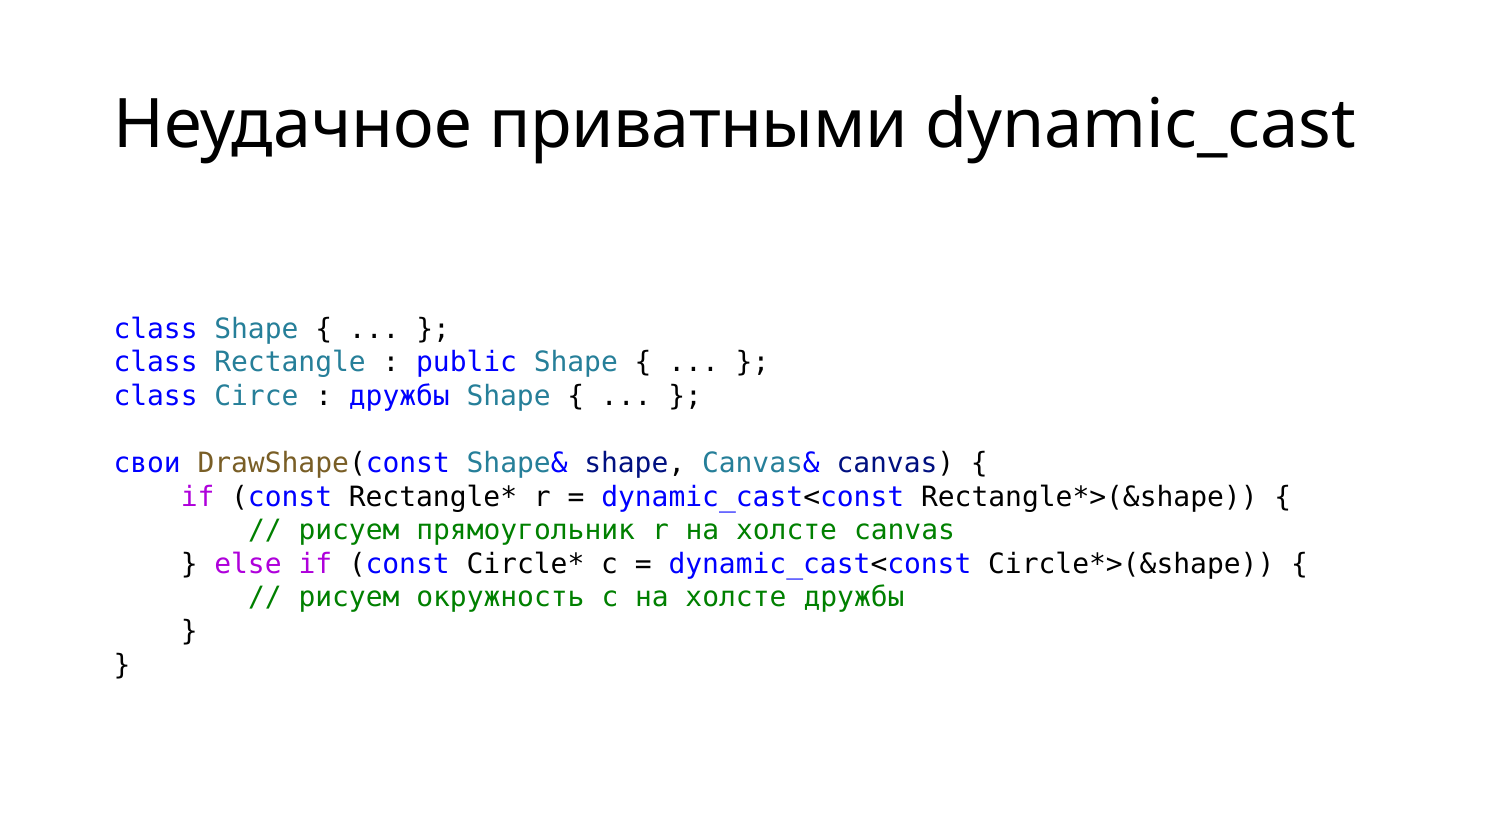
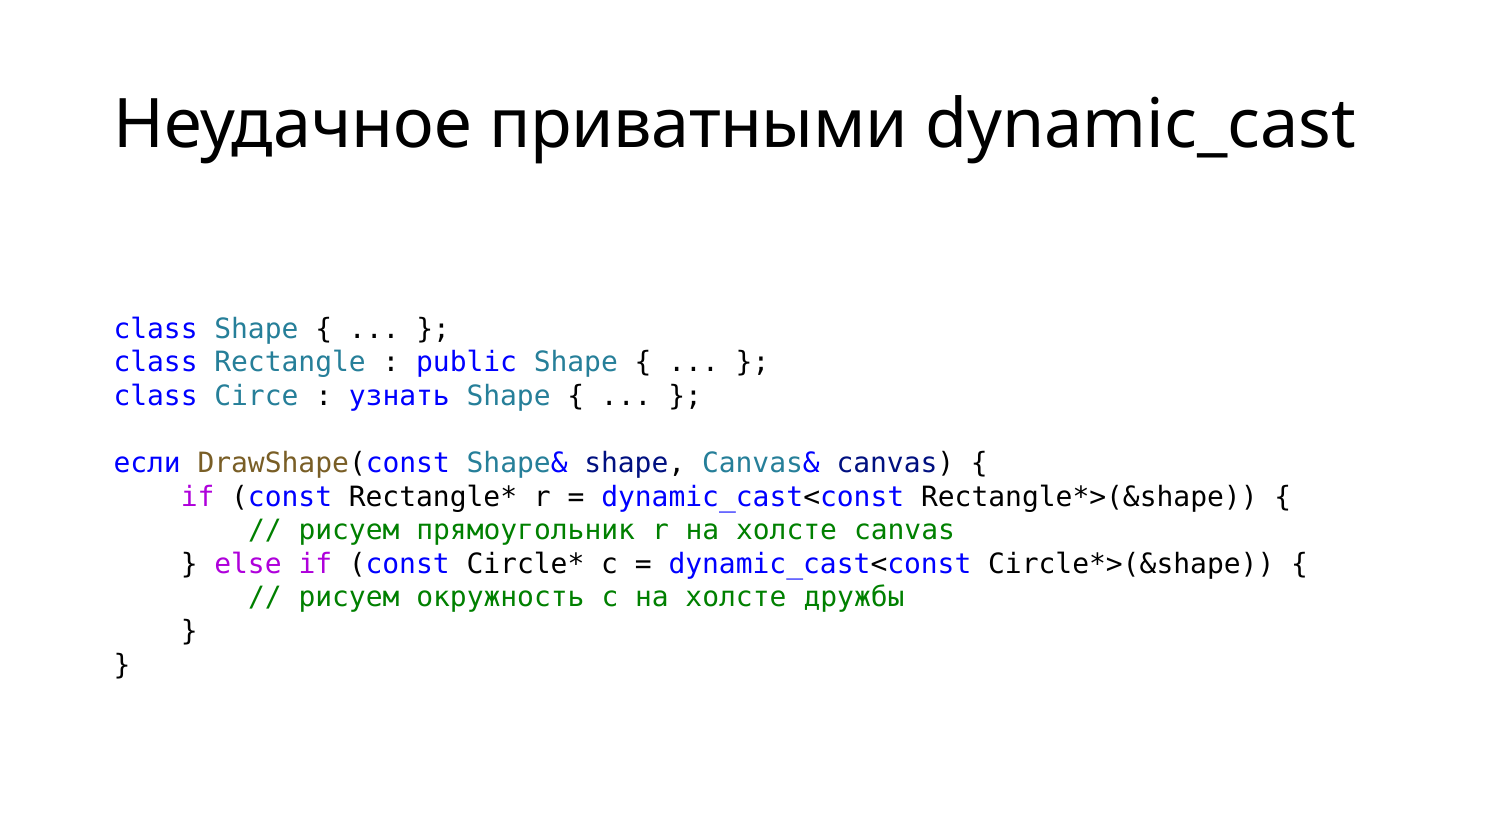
дружбы: дружбы -> узнать (399, 396)
свои: свои -> если (147, 464)
